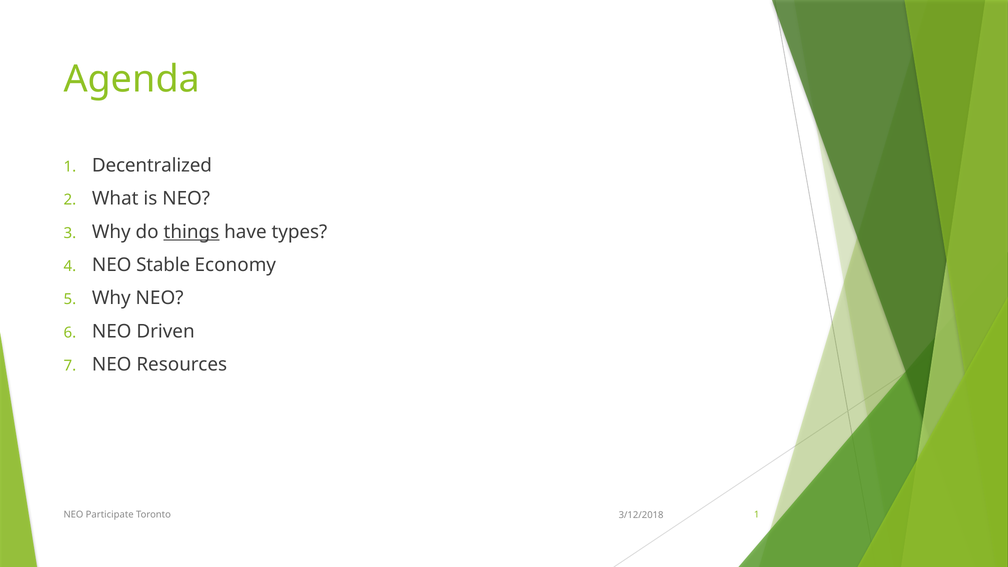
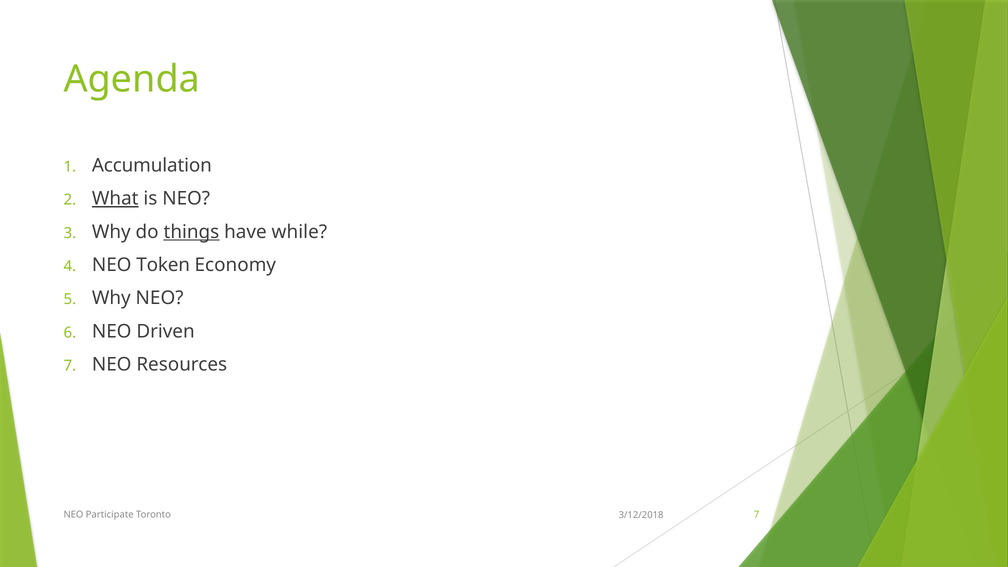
Decentralized: Decentralized -> Accumulation (152, 165)
What underline: none -> present (115, 199)
types: types -> while (299, 232)
Stable: Stable -> Token (163, 265)
Toronto 1: 1 -> 7 (757, 514)
